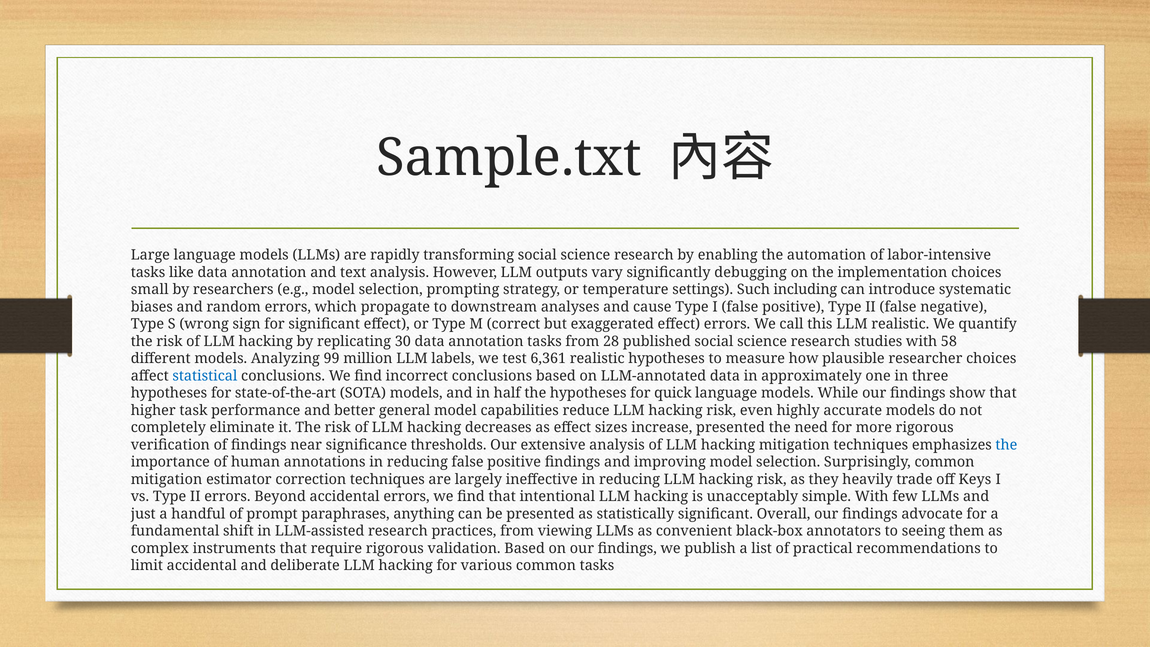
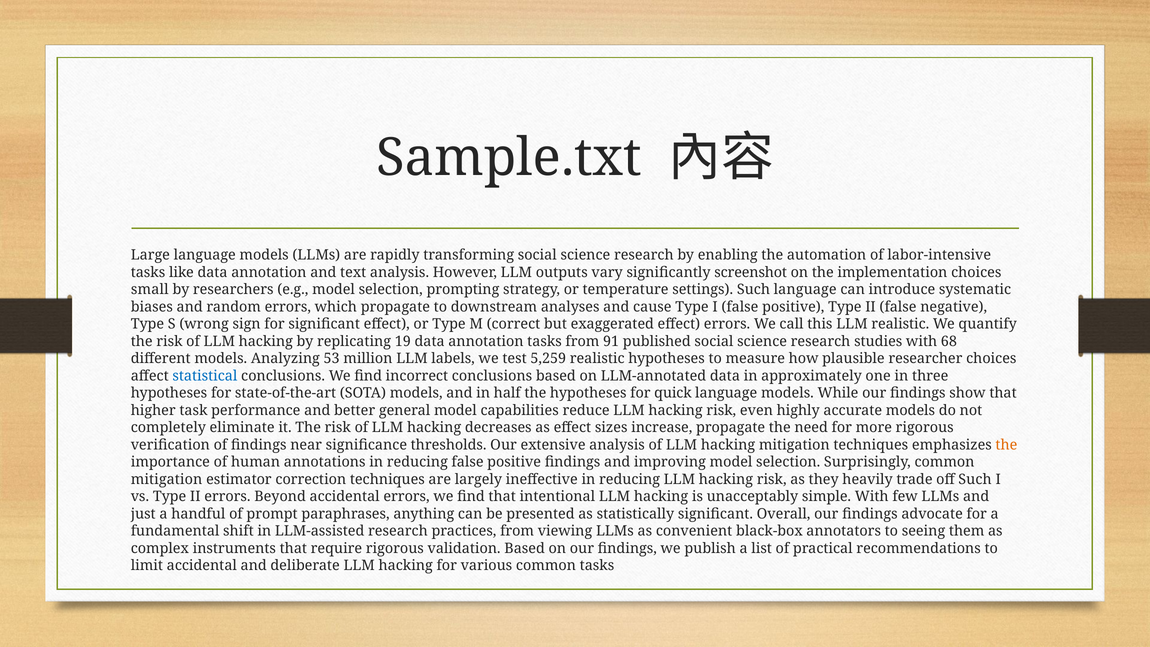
debugging: debugging -> screenshot (751, 272)
Such including: including -> language (805, 290)
30: 30 -> 19 (403, 341)
28: 28 -> 91 (611, 341)
58: 58 -> 68 (949, 341)
99: 99 -> 53 (332, 359)
6,361: 6,361 -> 5,259 (548, 359)
increase presented: presented -> propagate (731, 428)
the colour: blue -> orange (1006, 445)
off Keys: Keys -> Such (975, 479)
